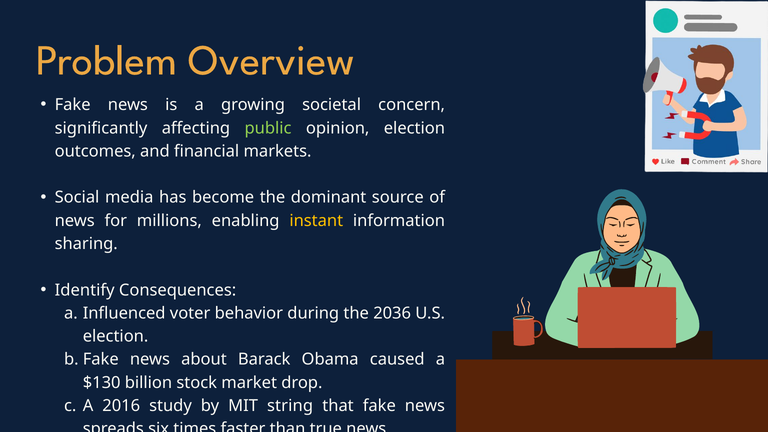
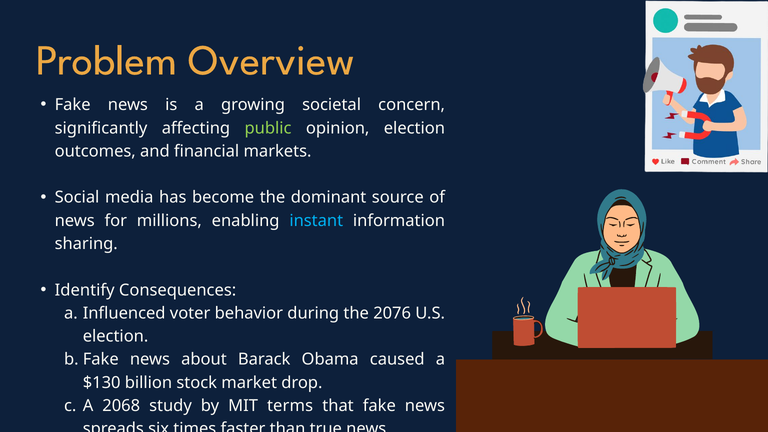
instant colour: yellow -> light blue (316, 221)
2036: 2036 -> 2076 (392, 313)
2016: 2016 -> 2068 (121, 406)
string: string -> terms (290, 406)
